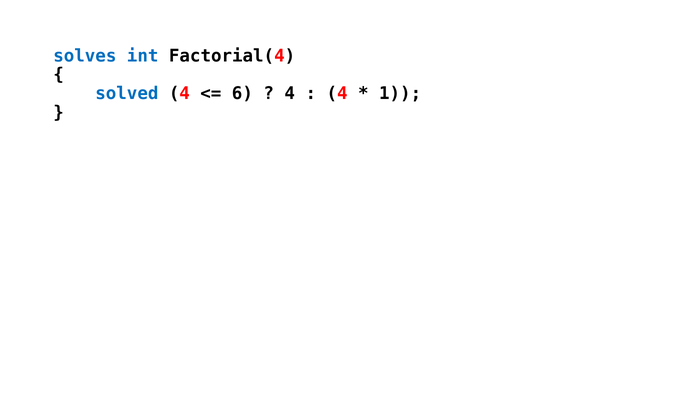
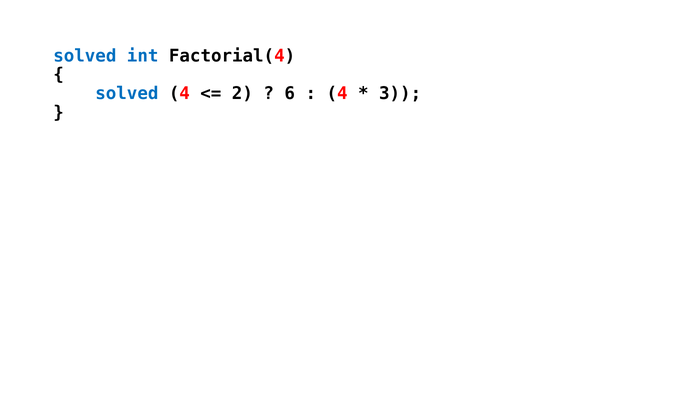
solves: solves -> solved (85, 56)
6: 6 -> 2 (242, 94)
4: 4 -> 6 (290, 94)
1: 1 -> 3 (400, 94)
